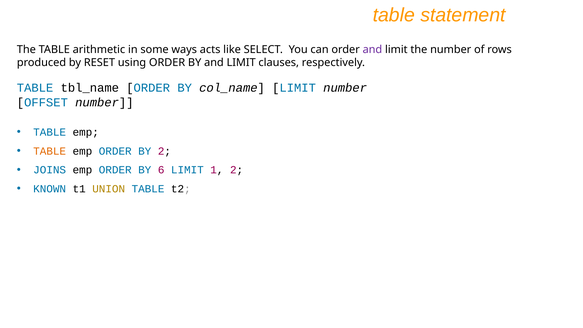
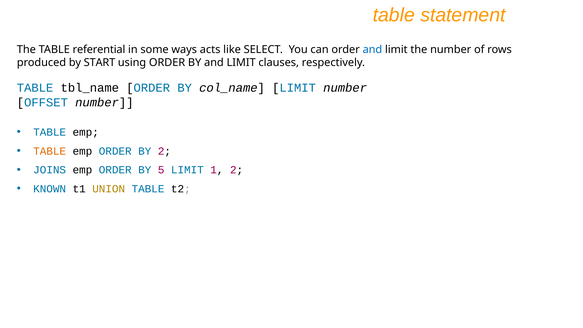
arithmetic: arithmetic -> referential (99, 50)
and colour: purple -> blue (372, 50)
RESET: RESET -> START (99, 63)
6: 6 -> 5 (161, 170)
